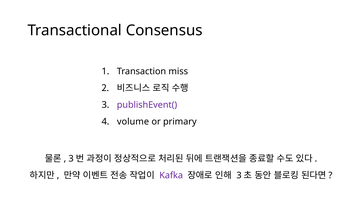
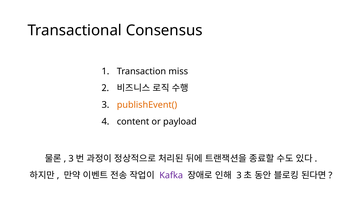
publishEvent( colour: purple -> orange (147, 105)
volume: volume -> content (133, 122)
primary: primary -> payload (180, 122)
